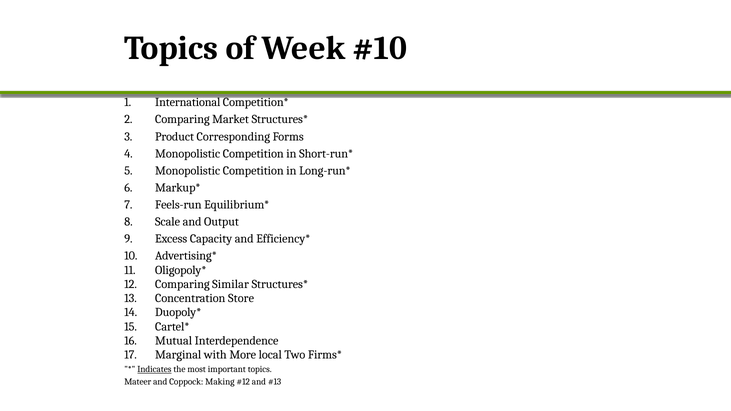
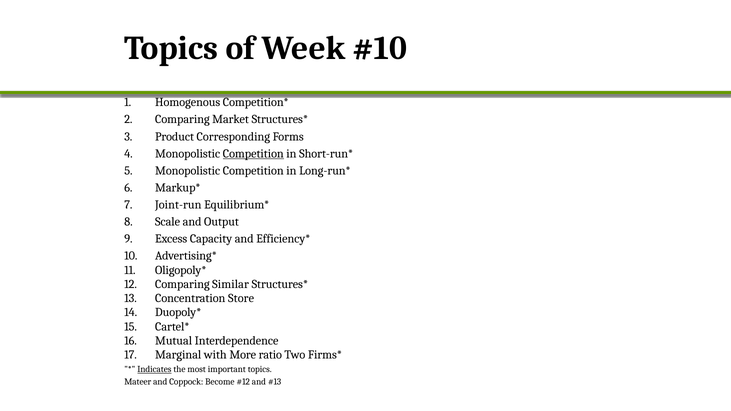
International: International -> Homogenous (188, 102)
Competition underline: none -> present (253, 154)
Feels-run: Feels-run -> Joint-run (178, 205)
local: local -> ratio (270, 355)
Making: Making -> Become (220, 382)
